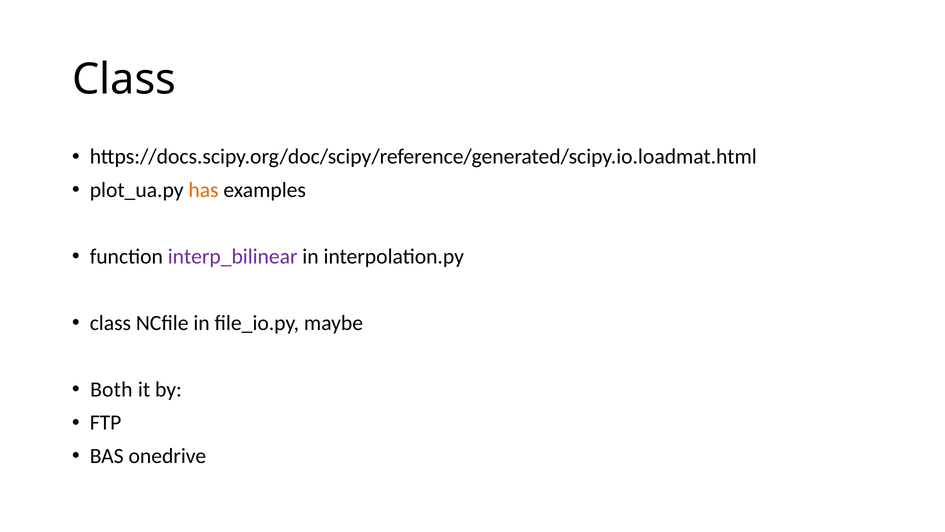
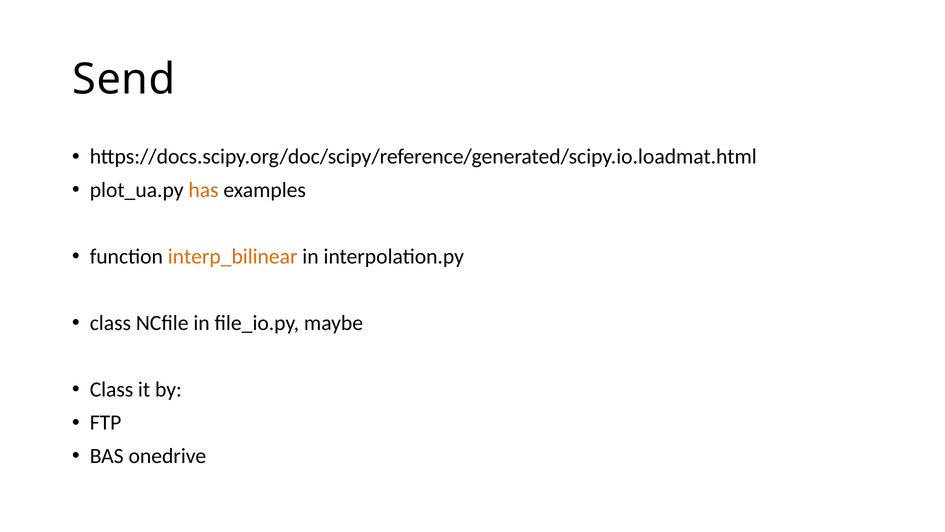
Class: Class -> Send (124, 79)
interp_bilinear colour: purple -> orange (233, 256)
Both: Both -> Class (111, 389)
